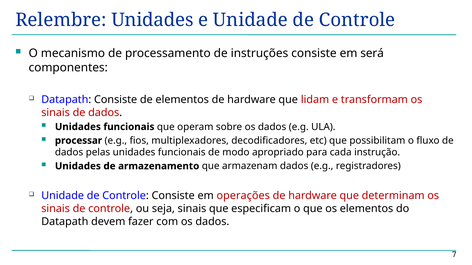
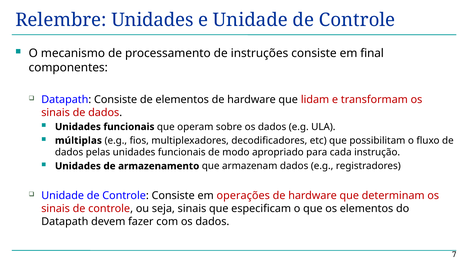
será: será -> final (372, 53)
processar: processar -> múltiplas (78, 141)
